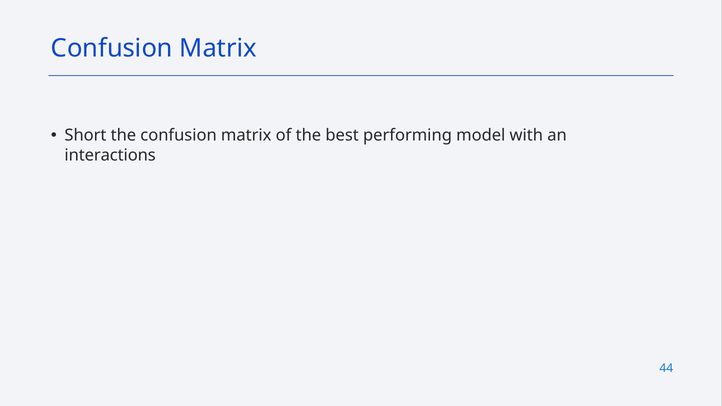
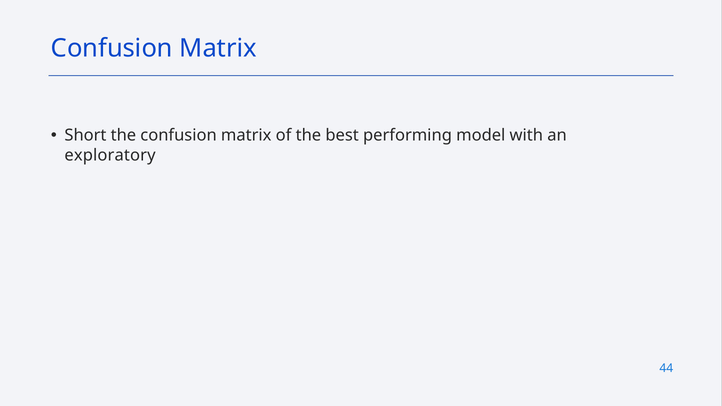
interactions: interactions -> exploratory (110, 155)
